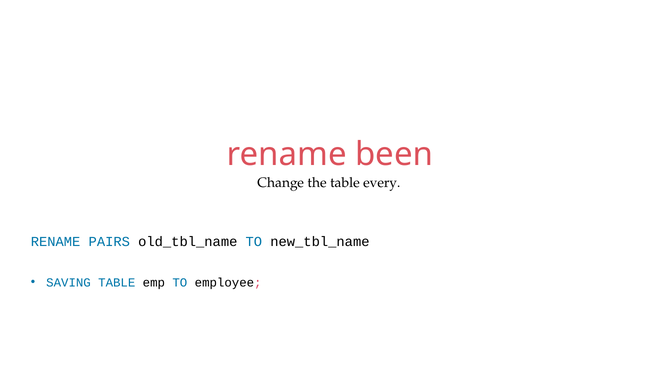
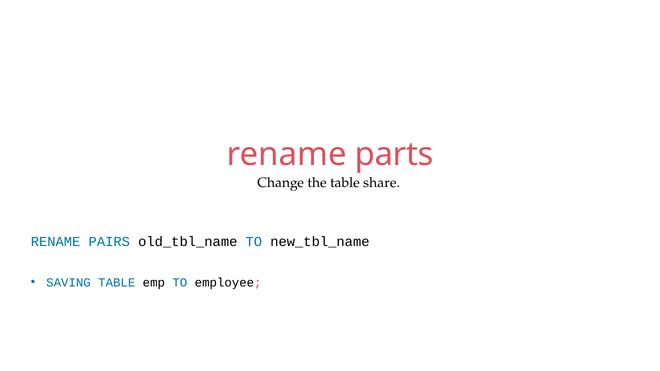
been: been -> parts (394, 155)
every: every -> share (382, 183)
